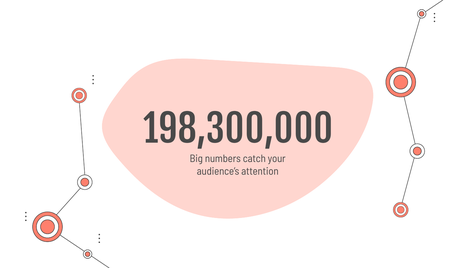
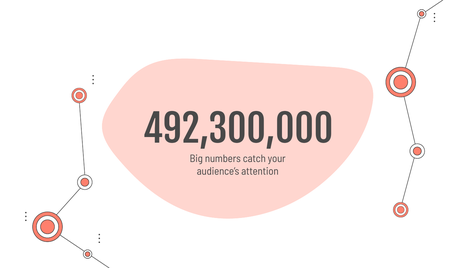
198,300,000: 198,300,000 -> 492,300,000 (238, 130)
